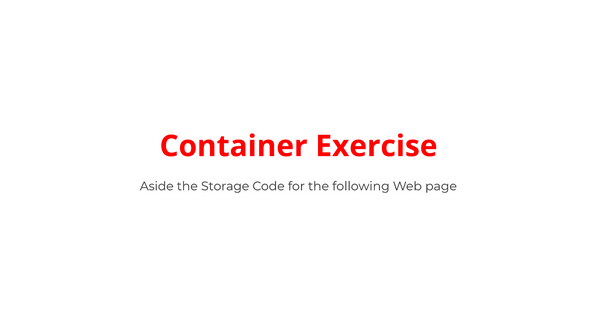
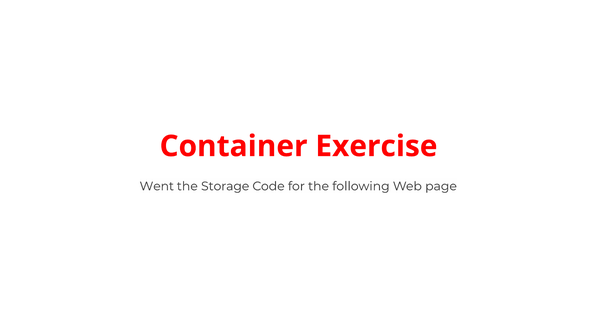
Aside: Aside -> Went (157, 186)
